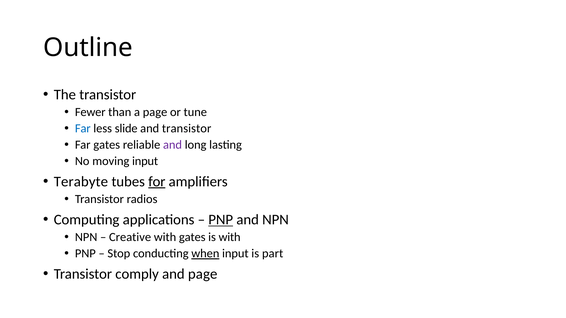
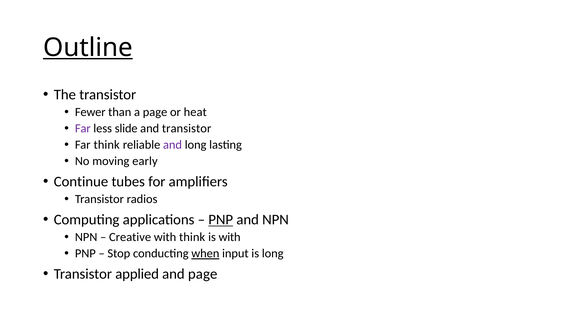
Outline underline: none -> present (88, 48)
tune: tune -> heat (195, 112)
Far colour: blue -> purple (83, 129)
Far gates: gates -> think (107, 145)
moving input: input -> early (145, 161)
Terabyte: Terabyte -> Continue (81, 182)
for underline: present -> none (157, 182)
with gates: gates -> think (192, 238)
is part: part -> long (273, 254)
comply: comply -> applied (137, 274)
